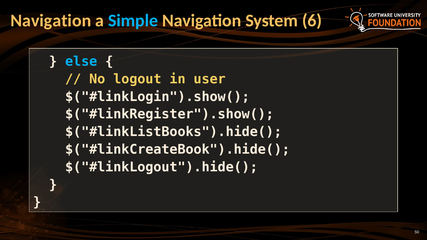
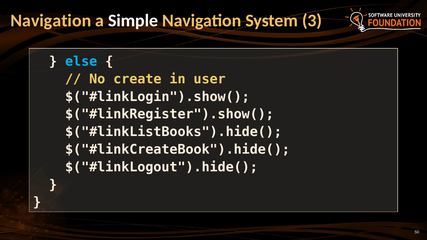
Simple colour: light blue -> white (133, 21)
6: 6 -> 3 (312, 21)
logout: logout -> create (137, 79)
